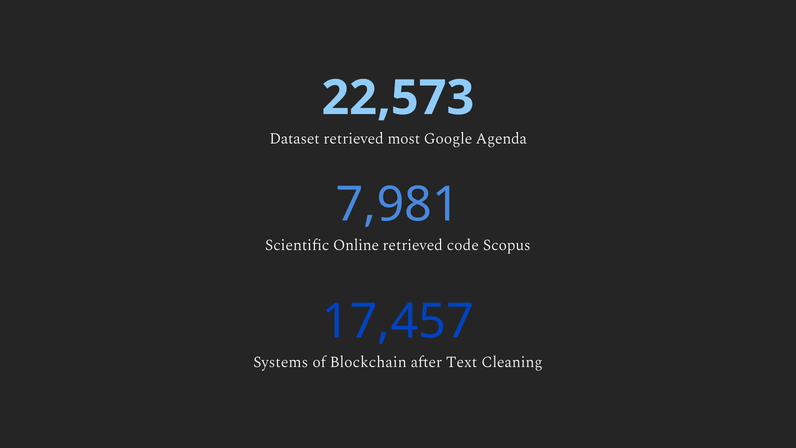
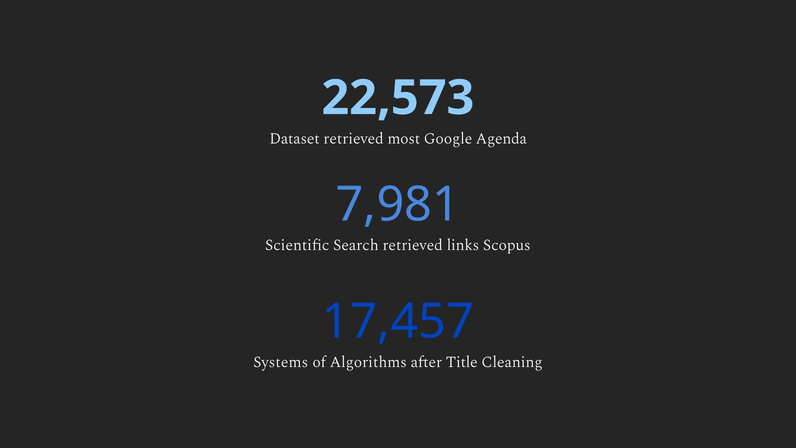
Online: Online -> Search (356, 245)
code: code -> links (463, 245)
Blockchain: Blockchain -> Algorithms (368, 362)
Text: Text -> Title (462, 362)
